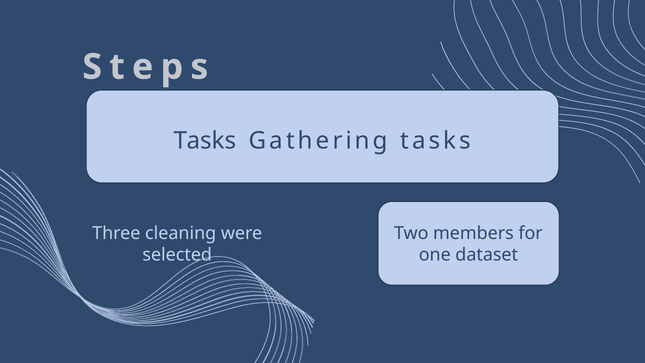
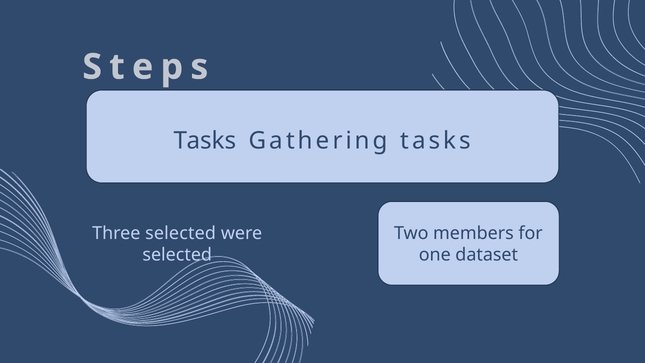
Three cleaning: cleaning -> selected (181, 233)
